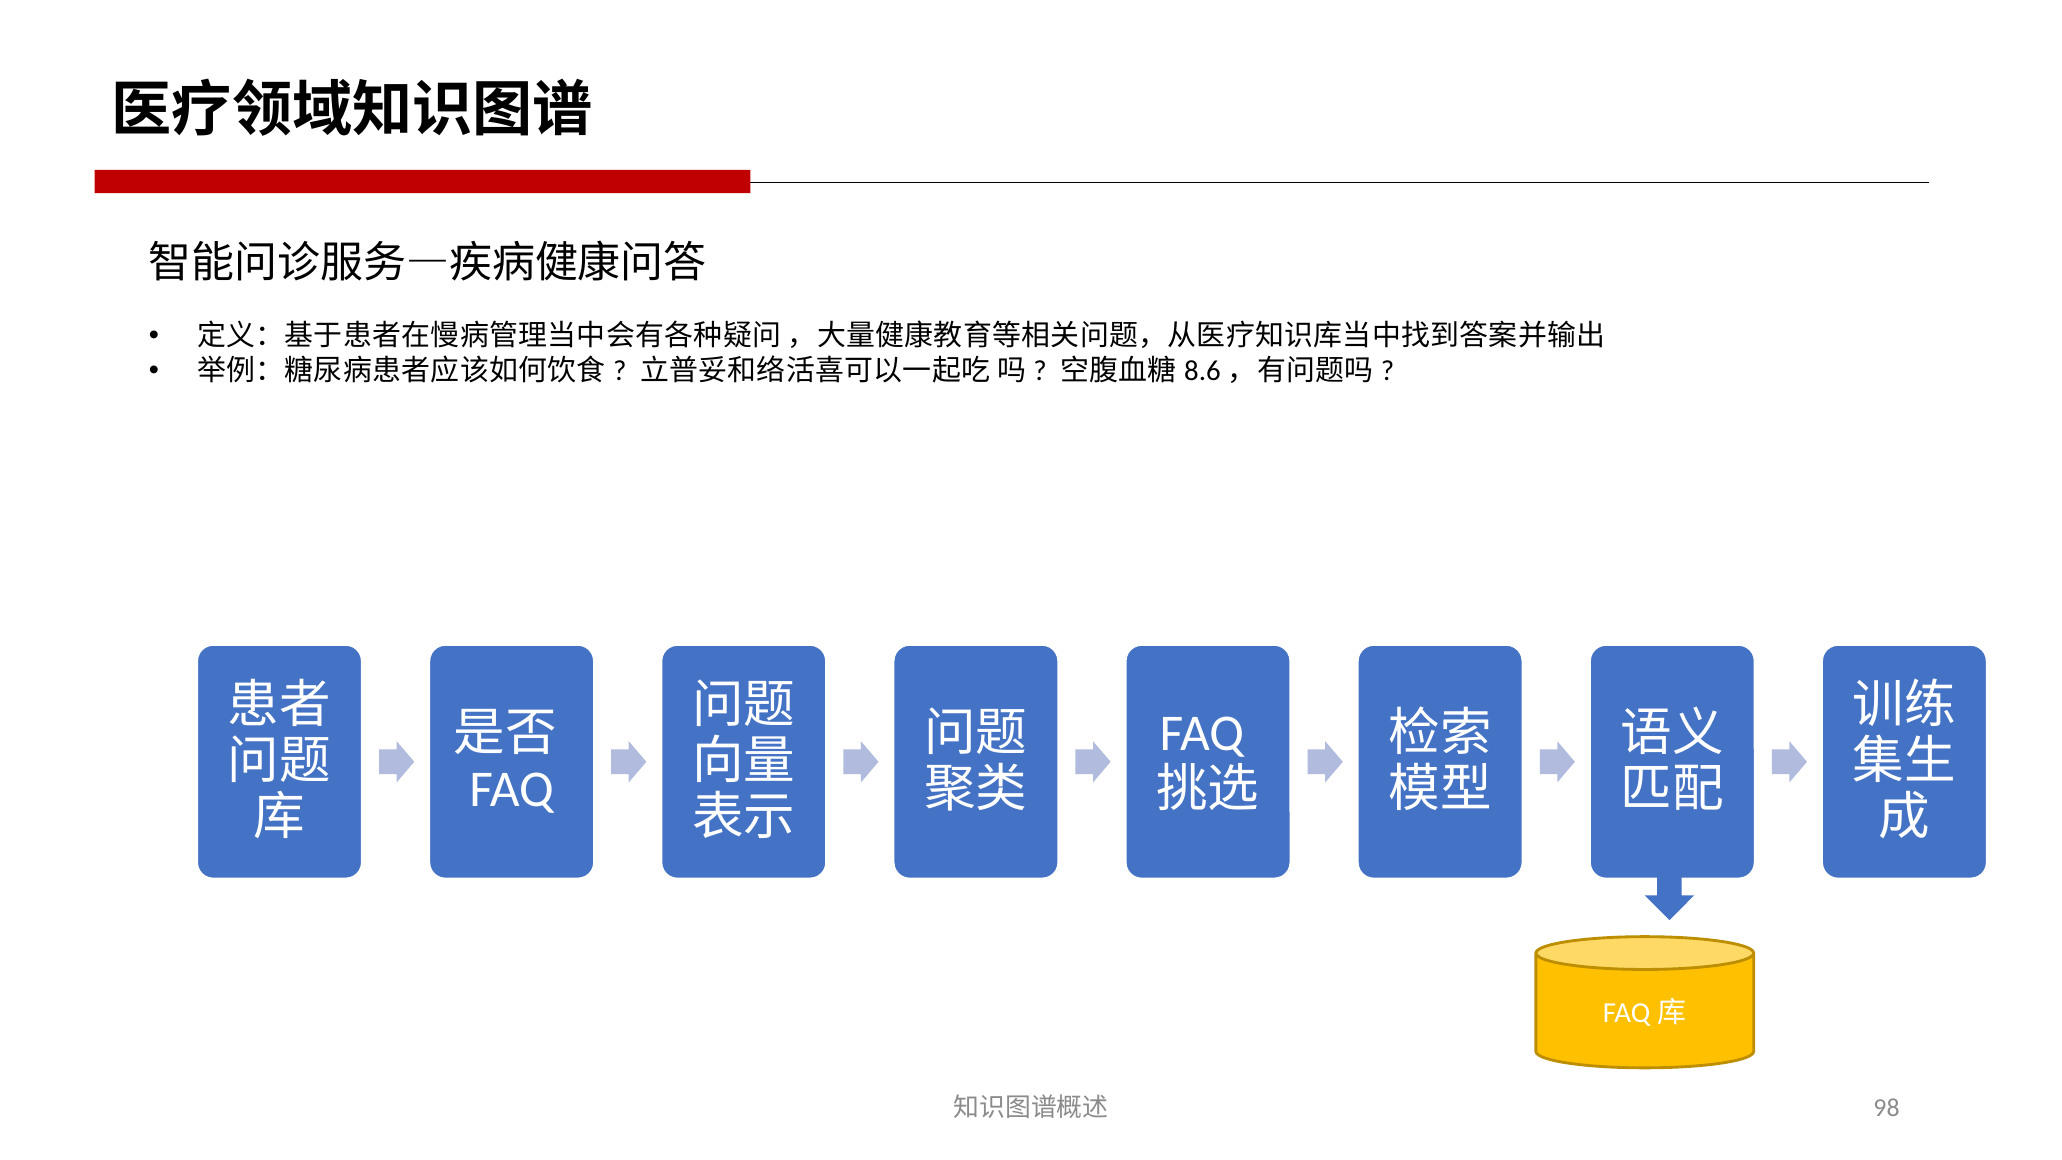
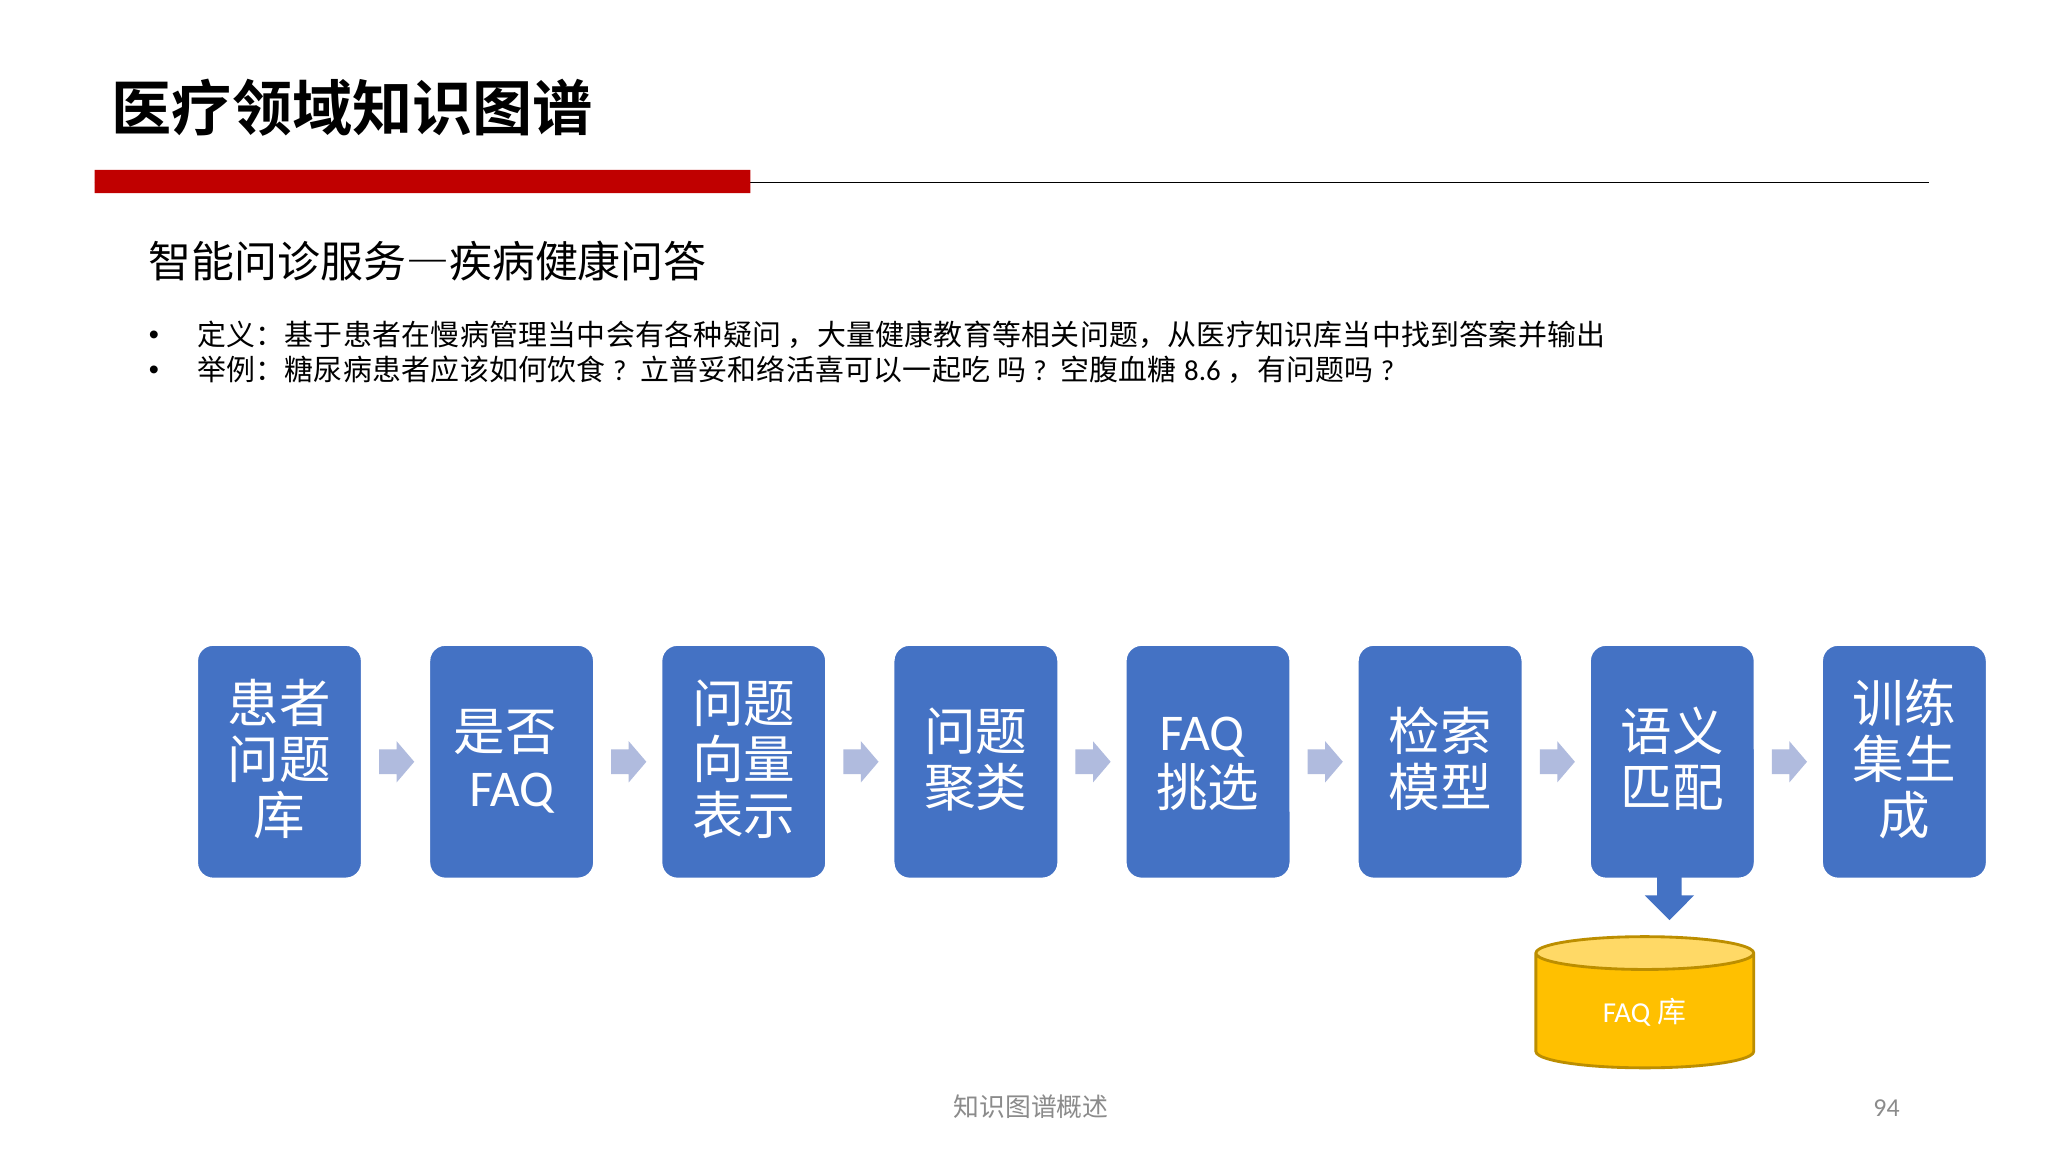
98: 98 -> 94 (1887, 1107)
